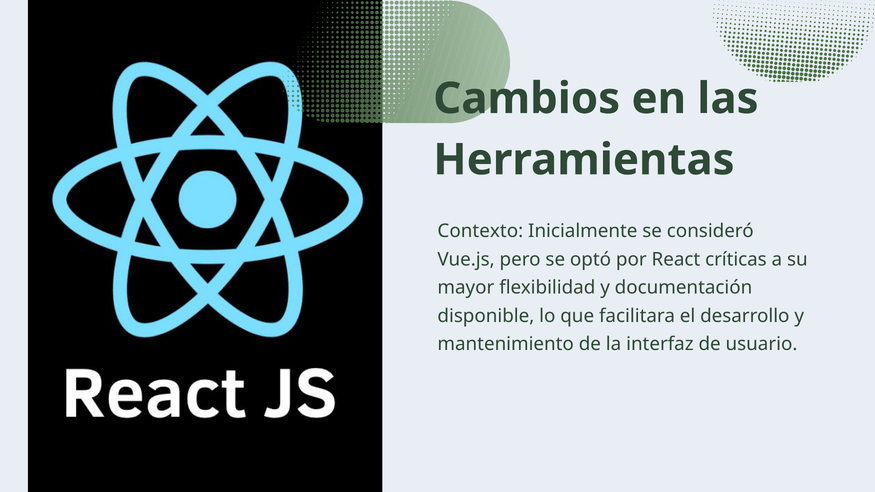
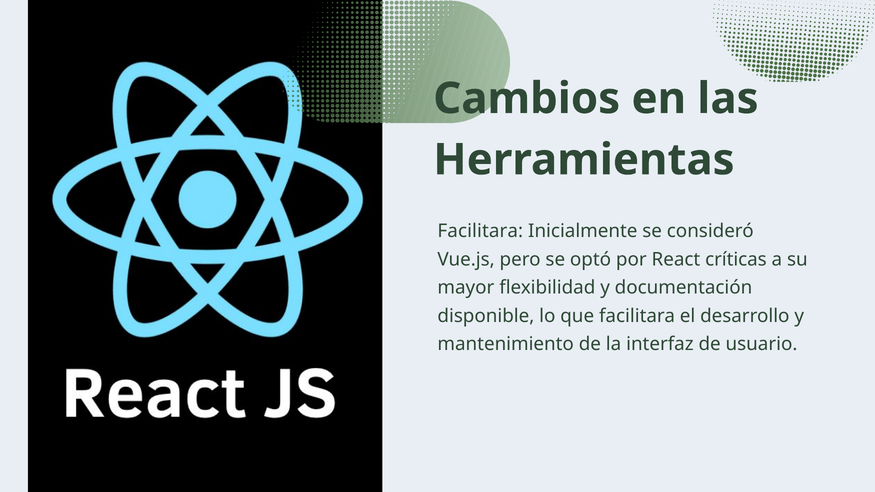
Contexto: Contexto -> Facilitara (480, 231)
